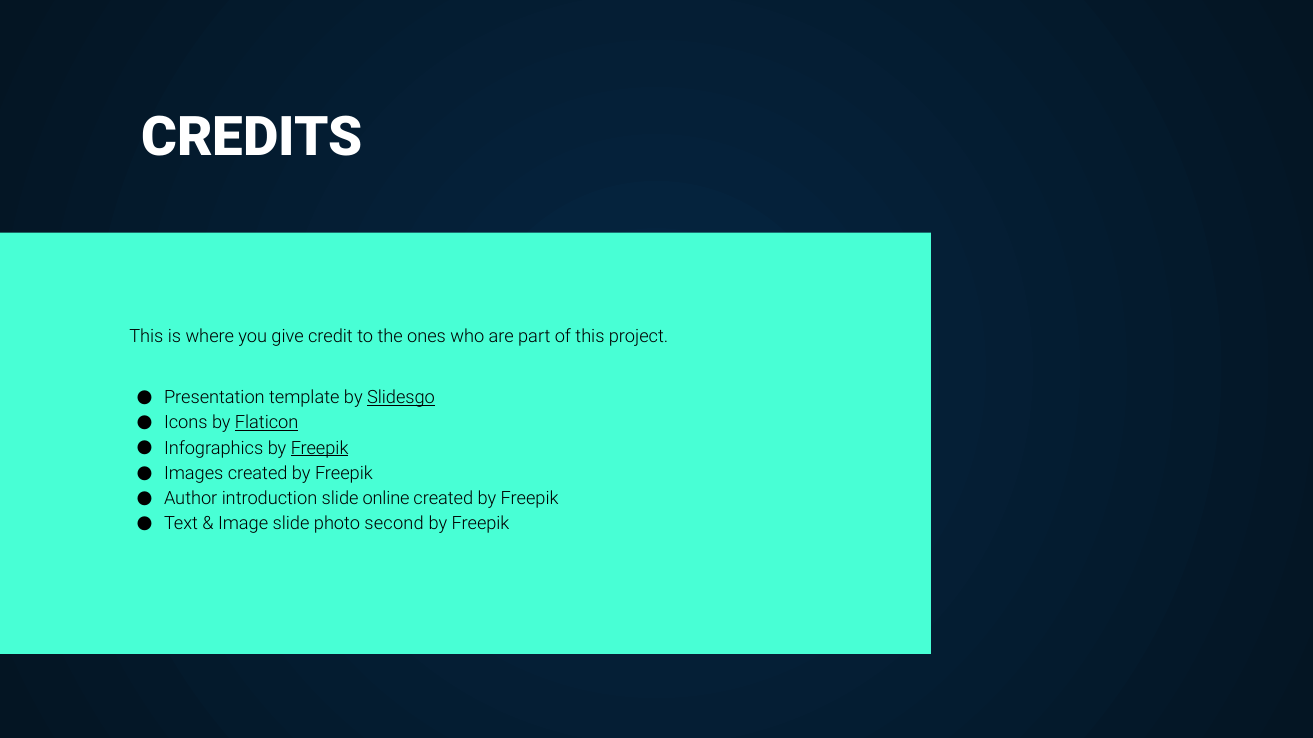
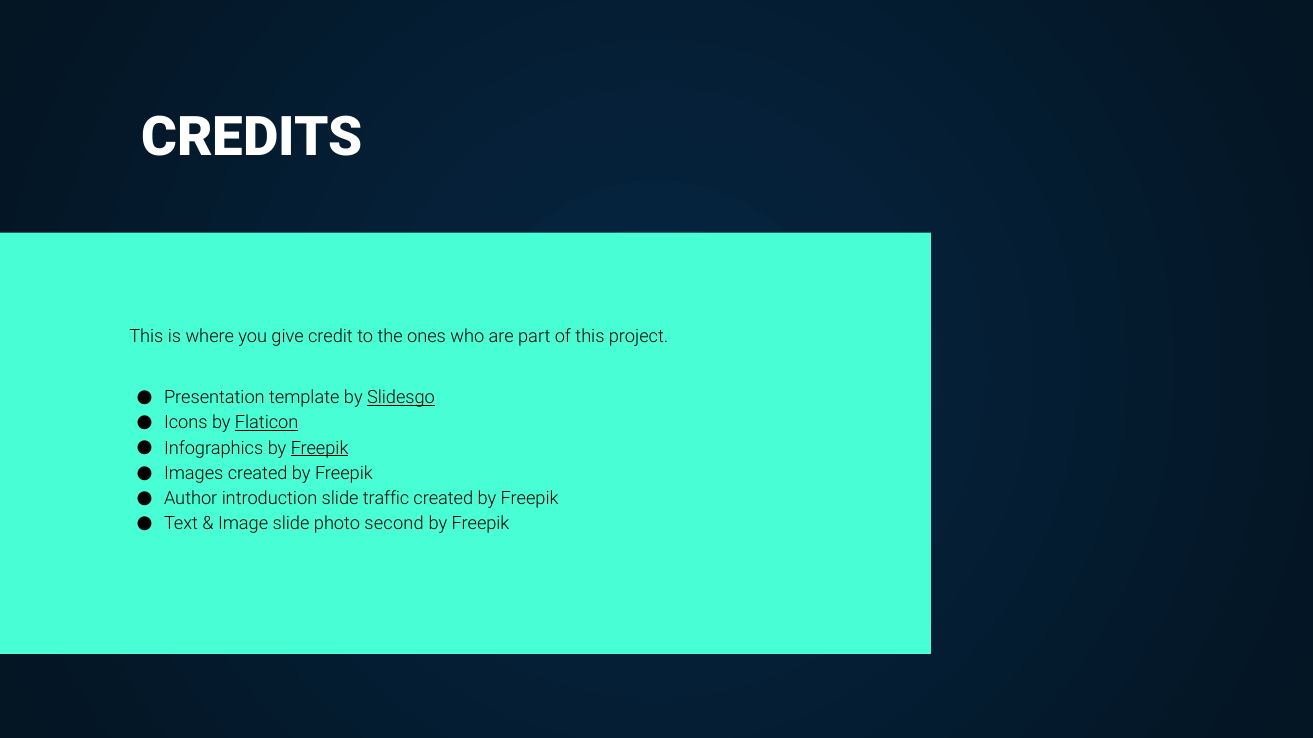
online: online -> traffic (386, 499)
